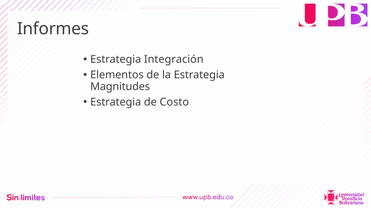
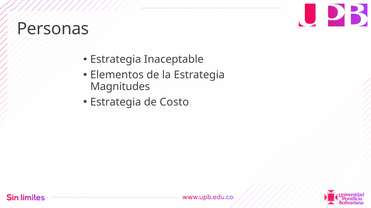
Informes: Informes -> Personas (53, 29)
Integración: Integración -> Inaceptable (174, 60)
